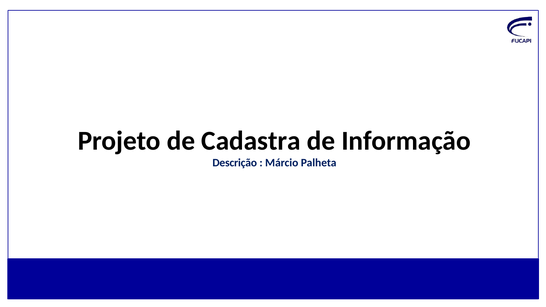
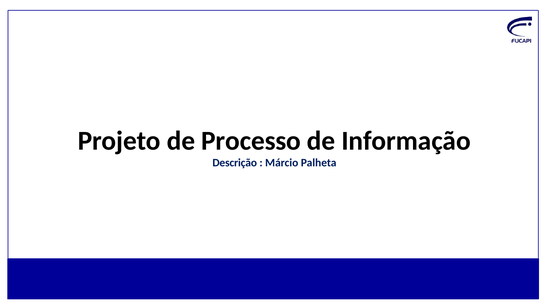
Cadastra: Cadastra -> Processo (251, 141)
